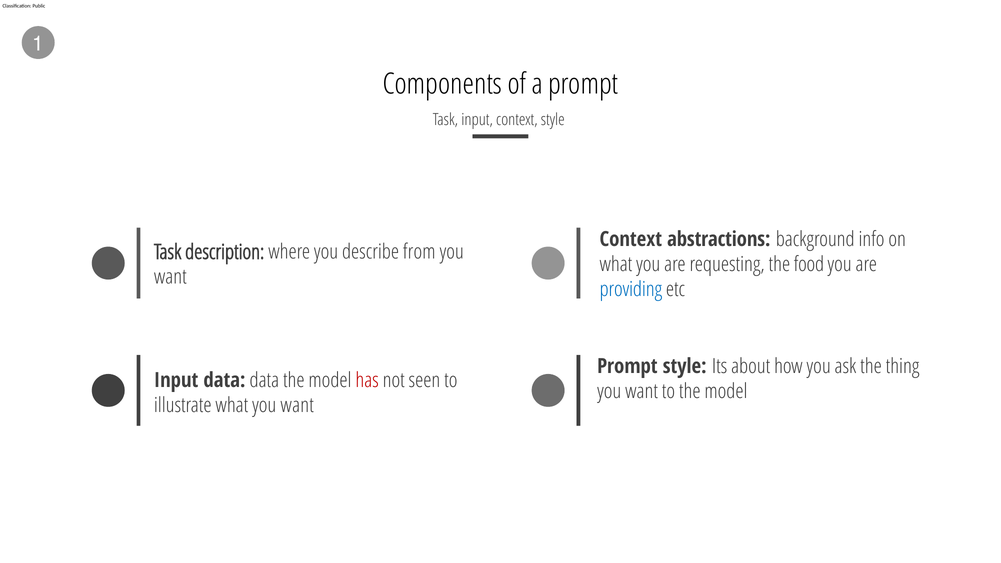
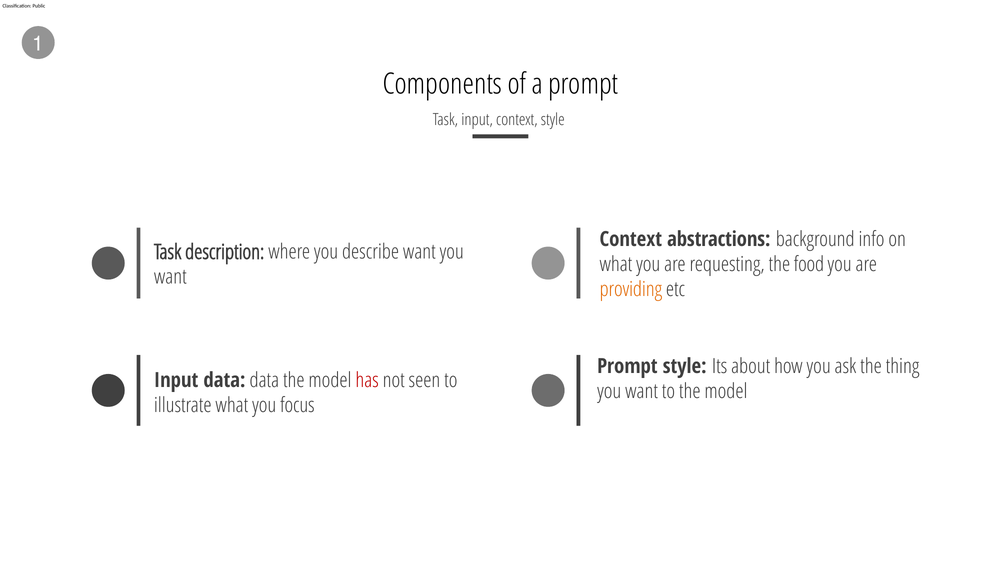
describe from: from -> want (419, 252)
providing colour: blue -> orange (631, 290)
what you want: want -> focus (297, 405)
